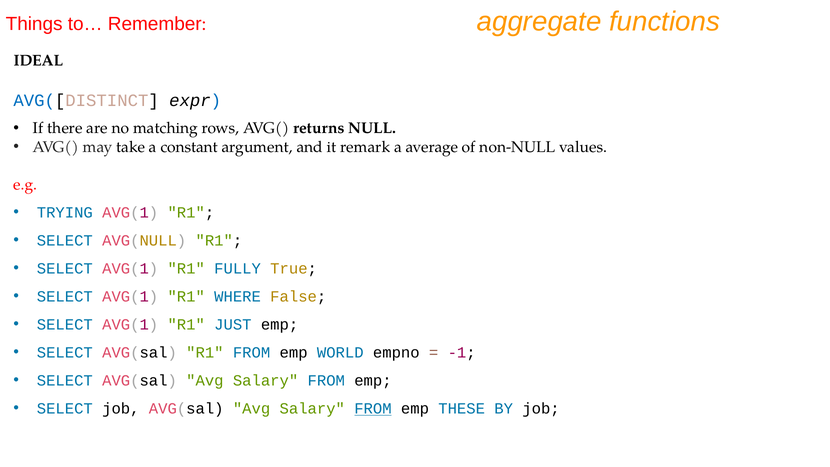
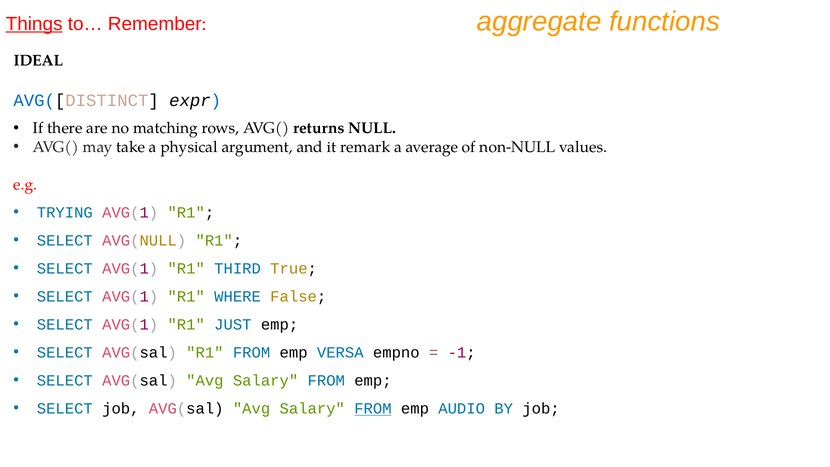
Things underline: none -> present (34, 24)
constant: constant -> physical (189, 147)
FULLY: FULLY -> THIRD (238, 268)
WORLD: WORLD -> VERSA (340, 352)
THESE: THESE -> AUDIO (462, 408)
